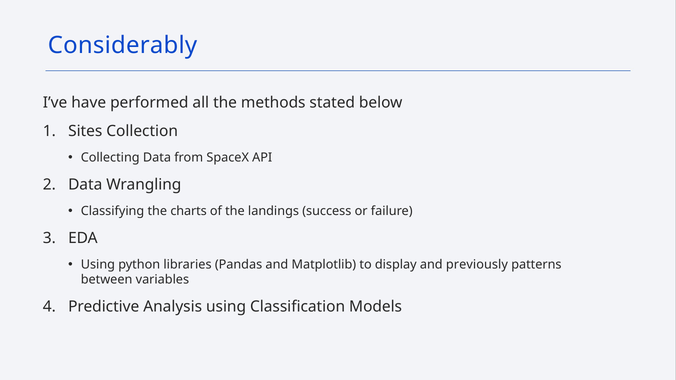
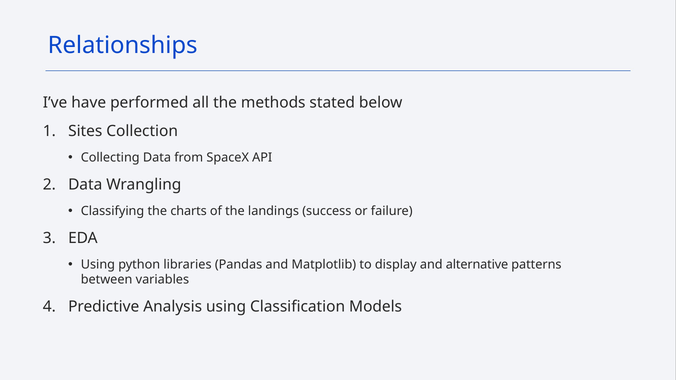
Considerably: Considerably -> Relationships (123, 45)
previously: previously -> alternative (477, 265)
